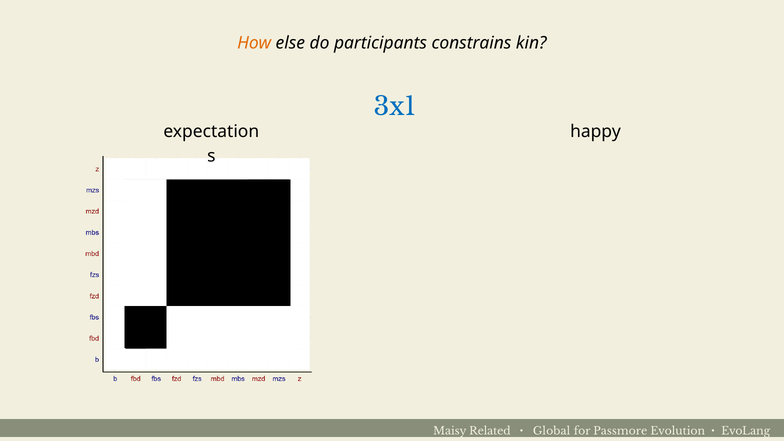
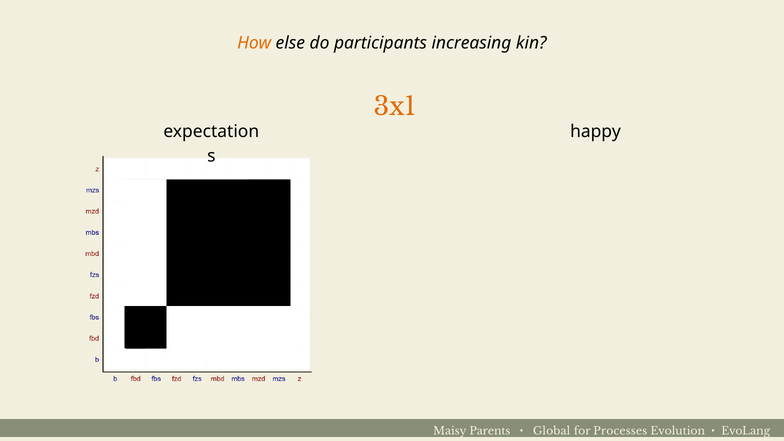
constrains: constrains -> increasing (471, 43)
3x1 colour: blue -> orange (395, 107)
Related: Related -> Parents (490, 431)
Passmore: Passmore -> Processes (620, 431)
